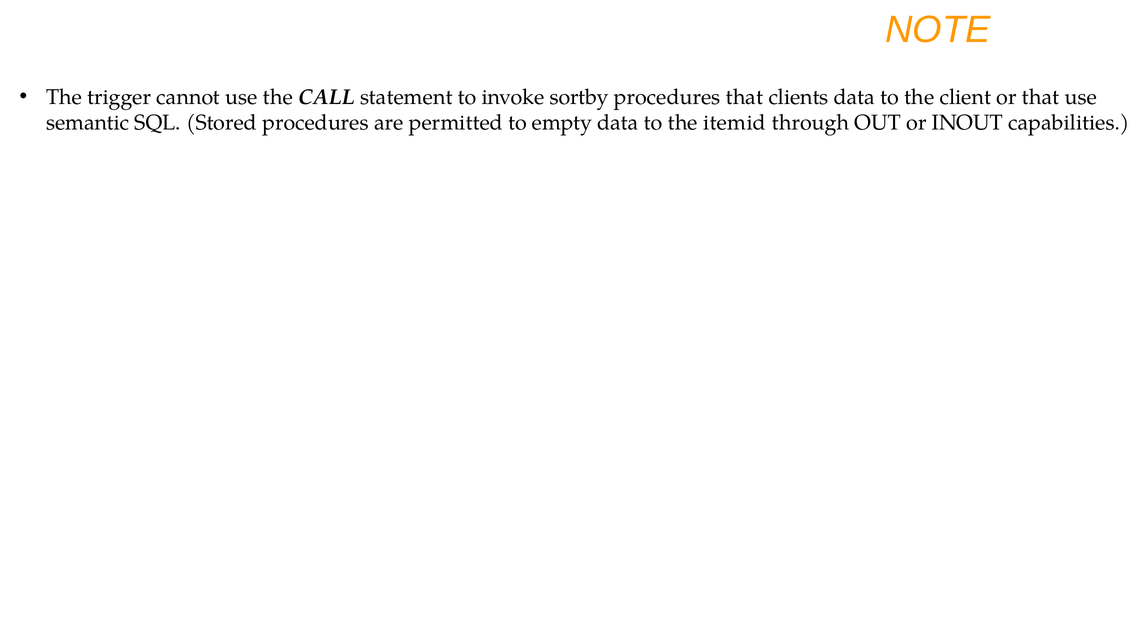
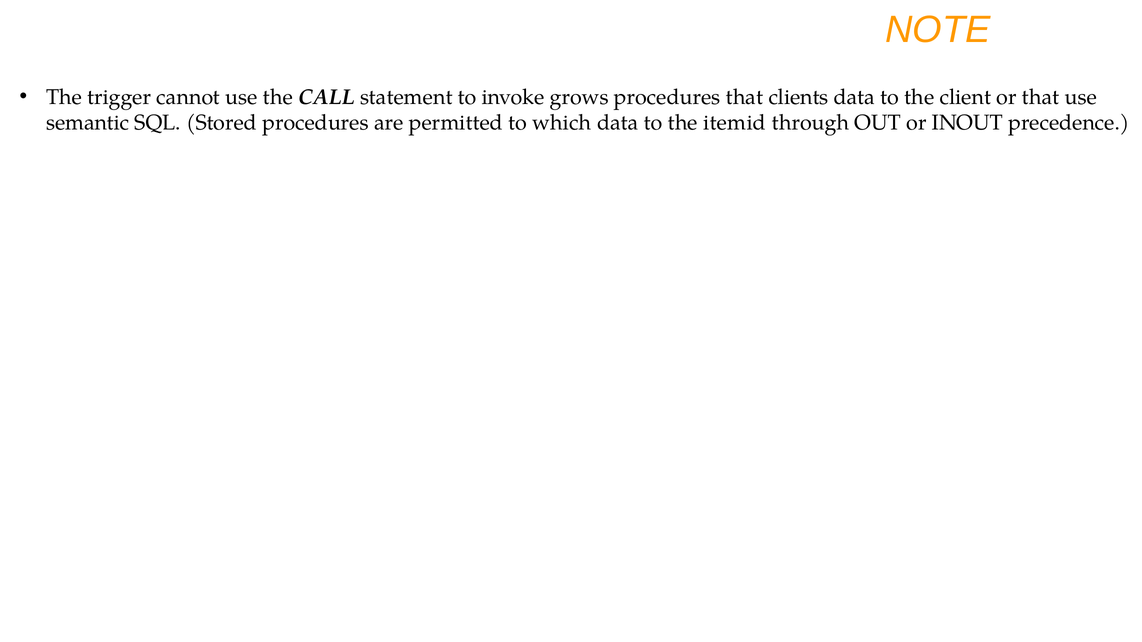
sortby: sortby -> grows (579, 97)
empty: empty -> which (562, 123)
capabilities: capabilities -> precedence (1069, 123)
